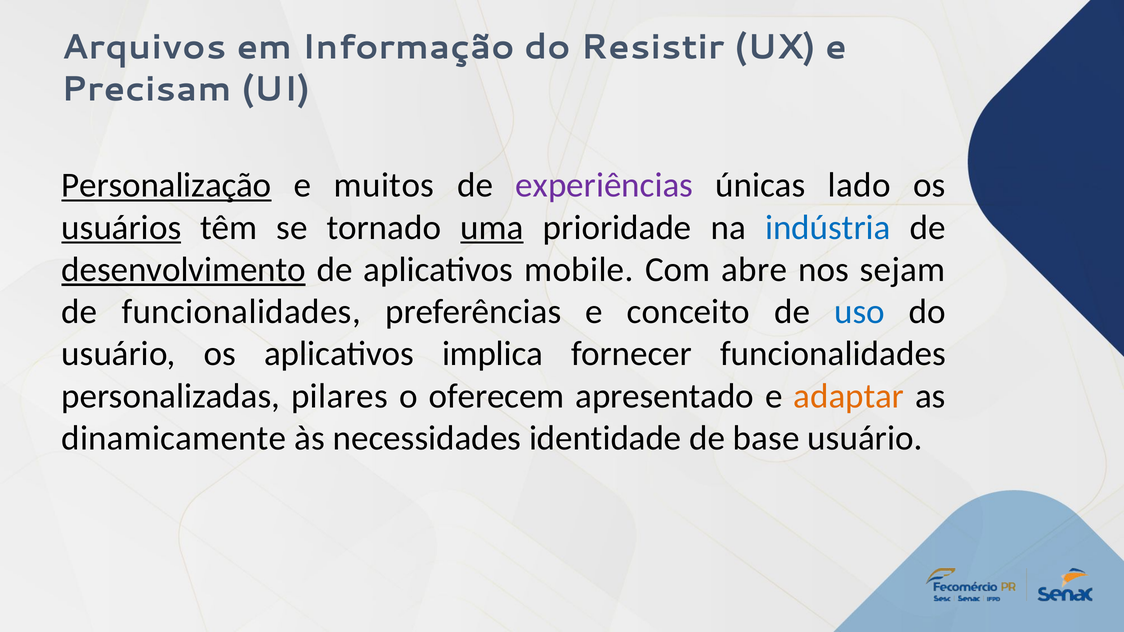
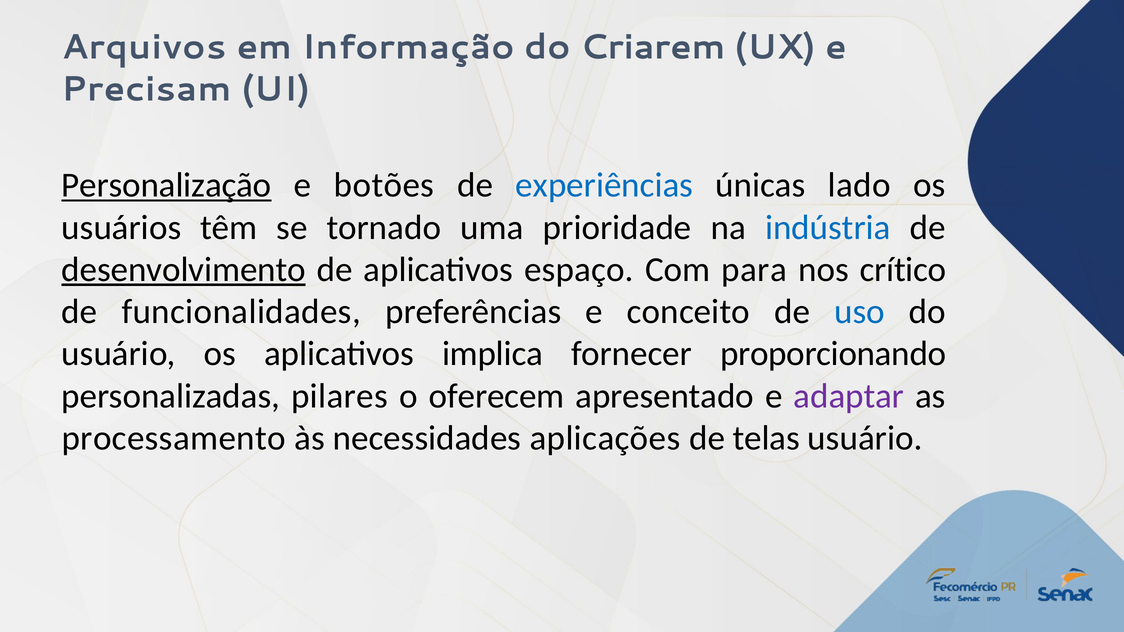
Resistir: Resistir -> Criarem (653, 47)
muitos: muitos -> botões (384, 185)
experiências colour: purple -> blue (604, 185)
usuários underline: present -> none (121, 228)
uma underline: present -> none (492, 228)
mobile: mobile -> espaço (579, 270)
abre: abre -> para (754, 270)
sejam: sejam -> crítico (903, 270)
fornecer funcionalidades: funcionalidades -> proporcionando (833, 354)
adaptar colour: orange -> purple (849, 396)
dinamicamente: dinamicamente -> processamento (174, 438)
identidade: identidade -> aplicações (605, 438)
base: base -> telas (766, 438)
